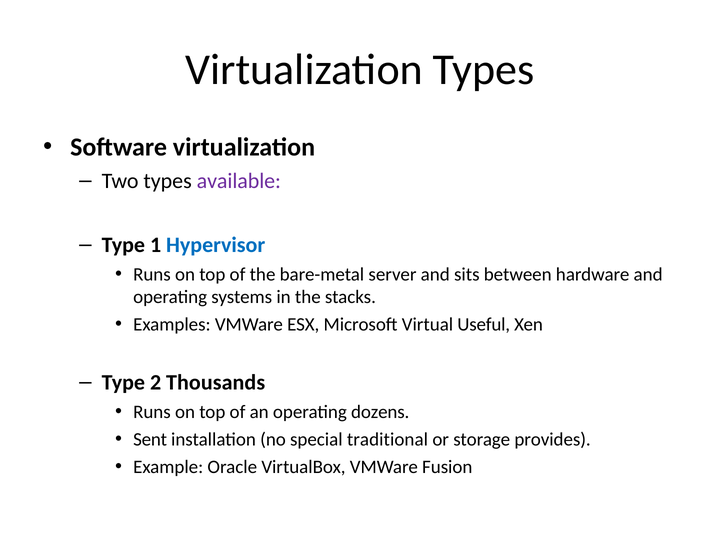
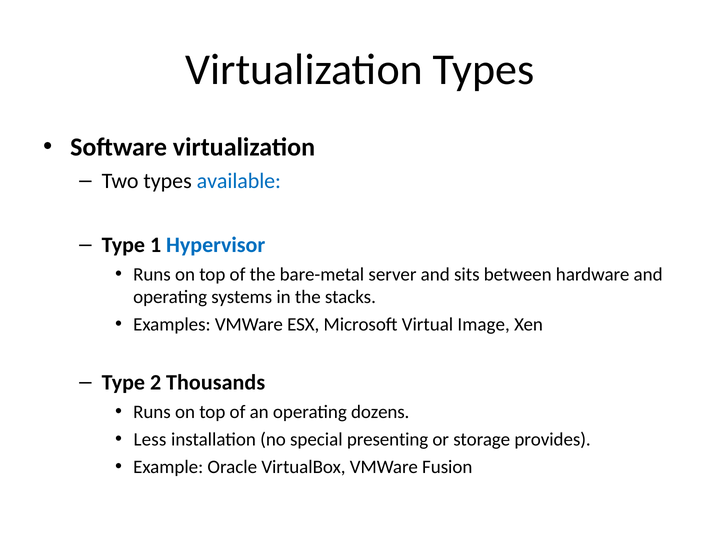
available colour: purple -> blue (239, 181)
Useful: Useful -> Image (484, 325)
Sent: Sent -> Less (150, 439)
traditional: traditional -> presenting (388, 439)
